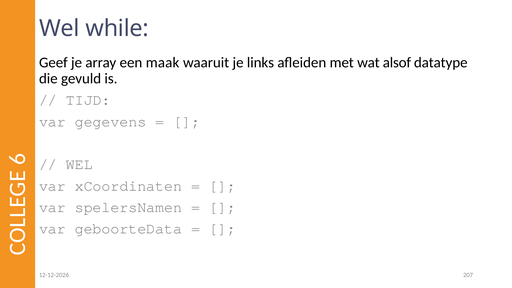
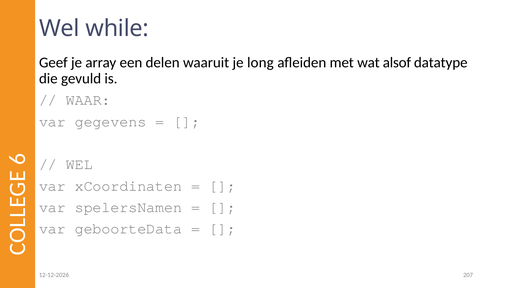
maak: maak -> delen (163, 62)
links: links -> long (260, 62)
TIJD: TIJD -> WAAR (88, 100)
